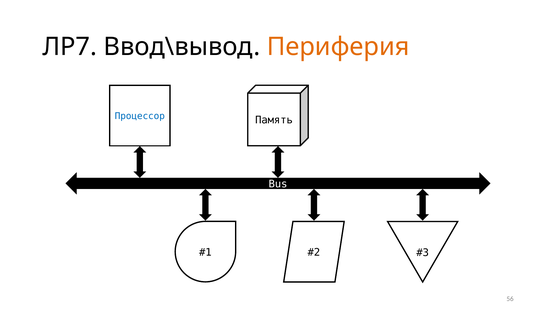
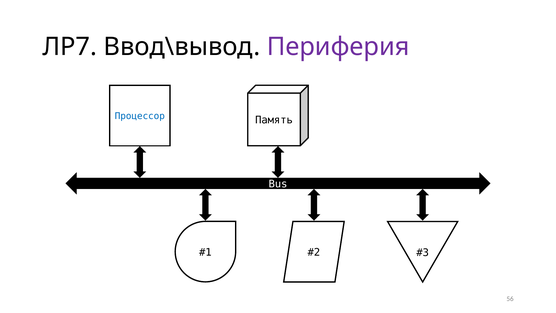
Периферия colour: orange -> purple (338, 47)
